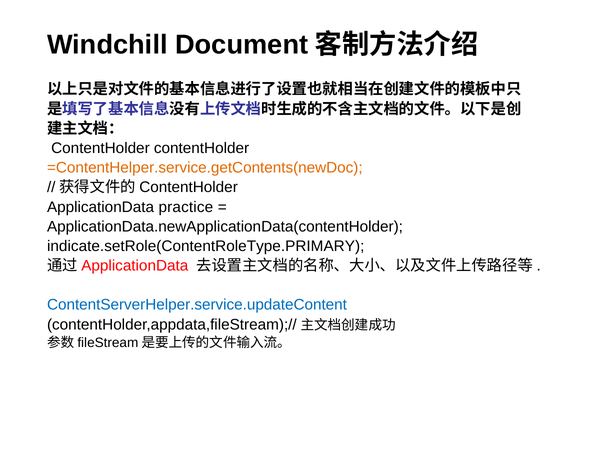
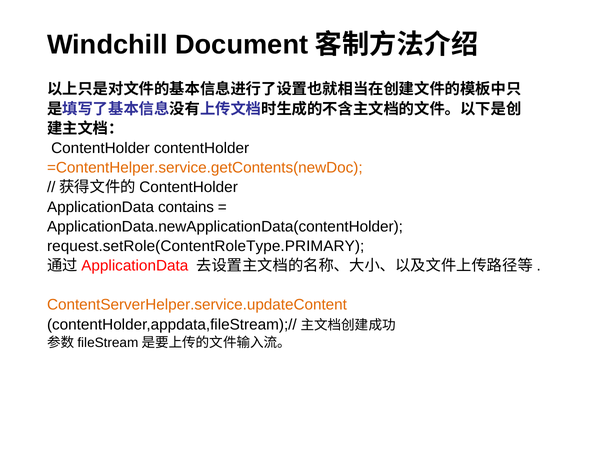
practice: practice -> contains (186, 207)
indicate.setRole(ContentRoleType.PRIMARY: indicate.setRole(ContentRoleType.PRIMARY -> request.setRole(ContentRoleType.PRIMARY (206, 246)
ContentServerHelper.service.updateContent colour: blue -> orange (197, 305)
